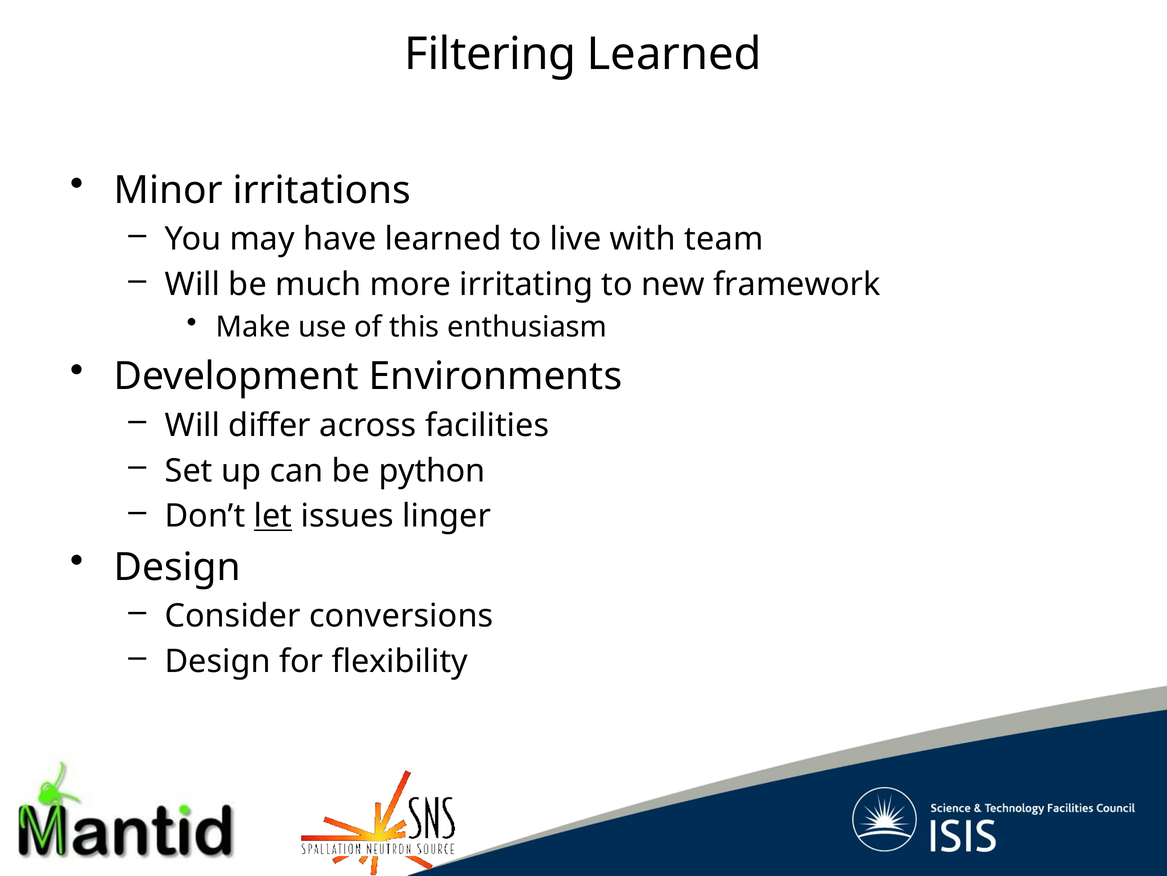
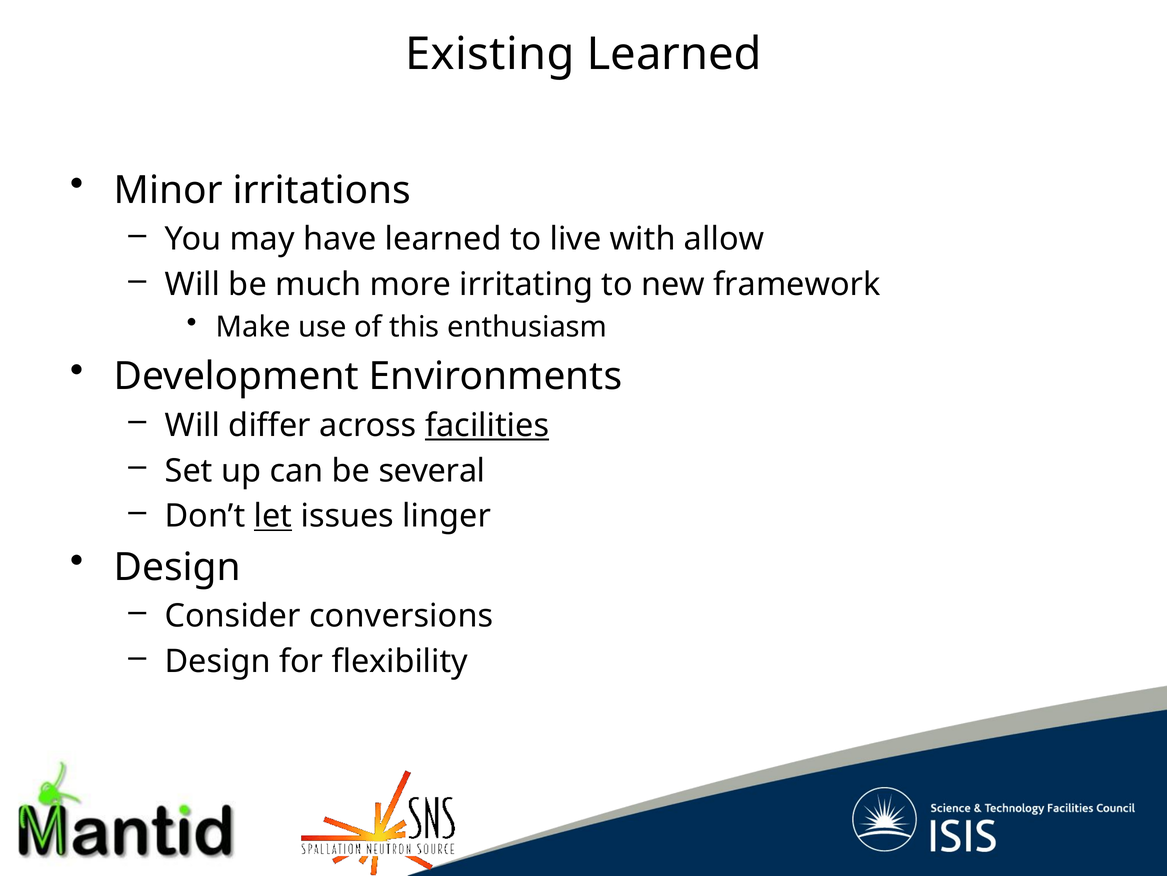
Filtering: Filtering -> Existing (490, 54)
team: team -> allow (724, 239)
facilities underline: none -> present (487, 425)
python: python -> several (432, 470)
